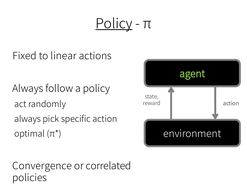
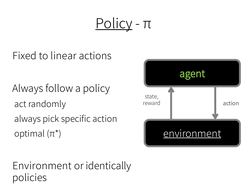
environment underline: none -> present (192, 134)
Convergence: Convergence -> Environment (42, 166)
correlated: correlated -> identically (108, 166)
